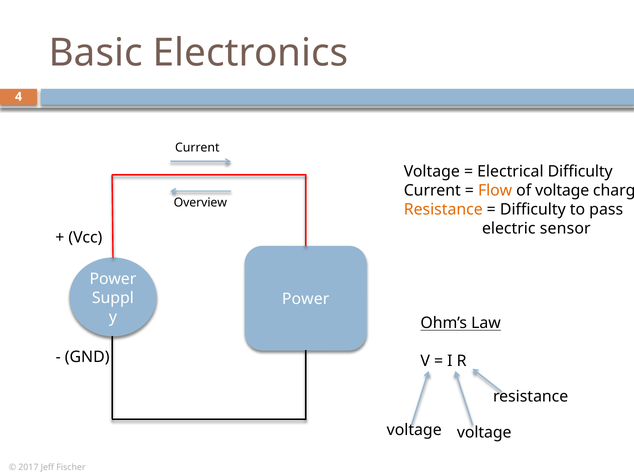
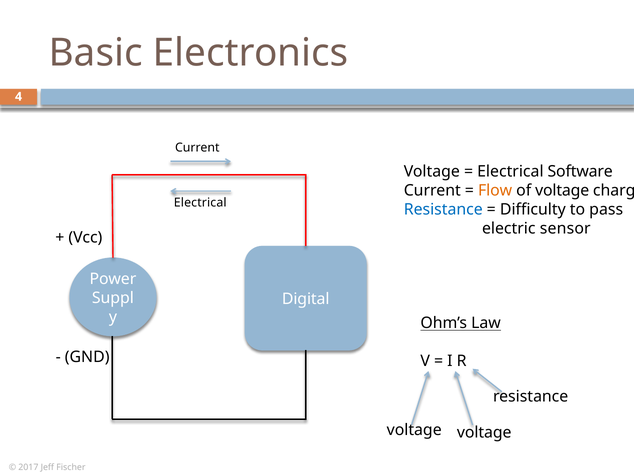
Electrical Difficulty: Difficulty -> Software (580, 171)
Overview: Overview -> Electrical (200, 202)
Resistance colour: orange -> blue (443, 209)
Power: Power -> Digital (306, 299)
